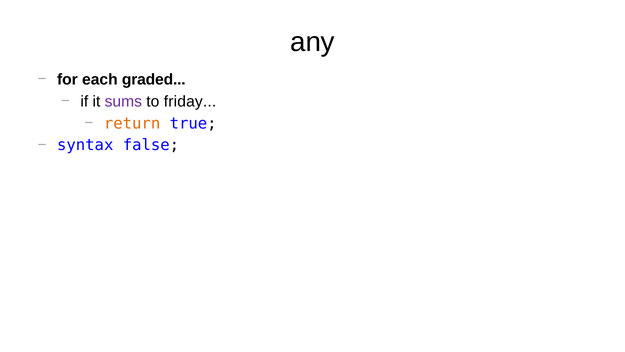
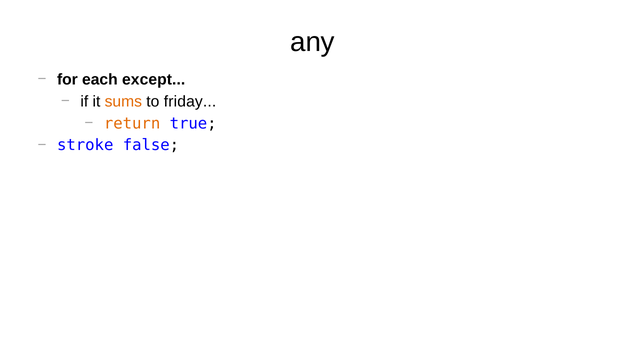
graded: graded -> except (154, 79)
sums colour: purple -> orange (123, 101)
syntax: syntax -> stroke (85, 145)
